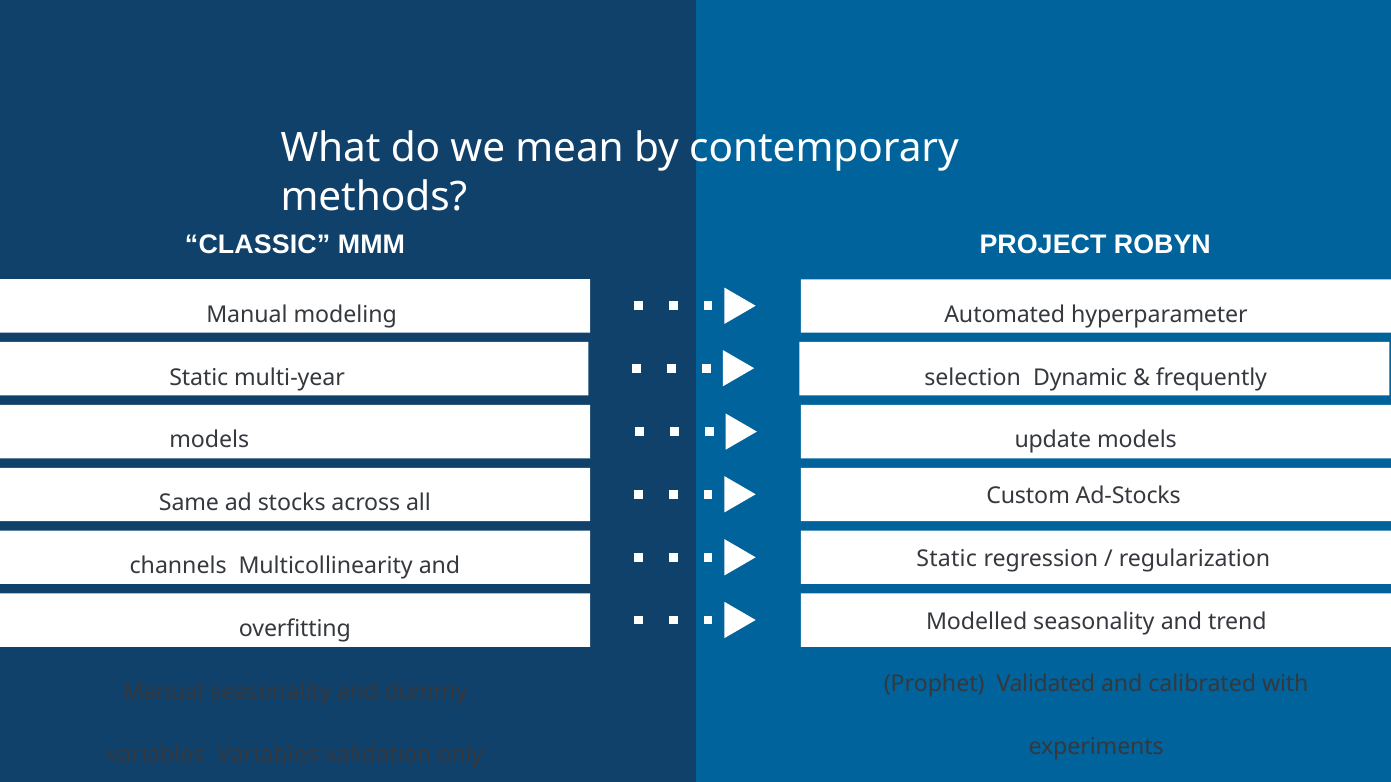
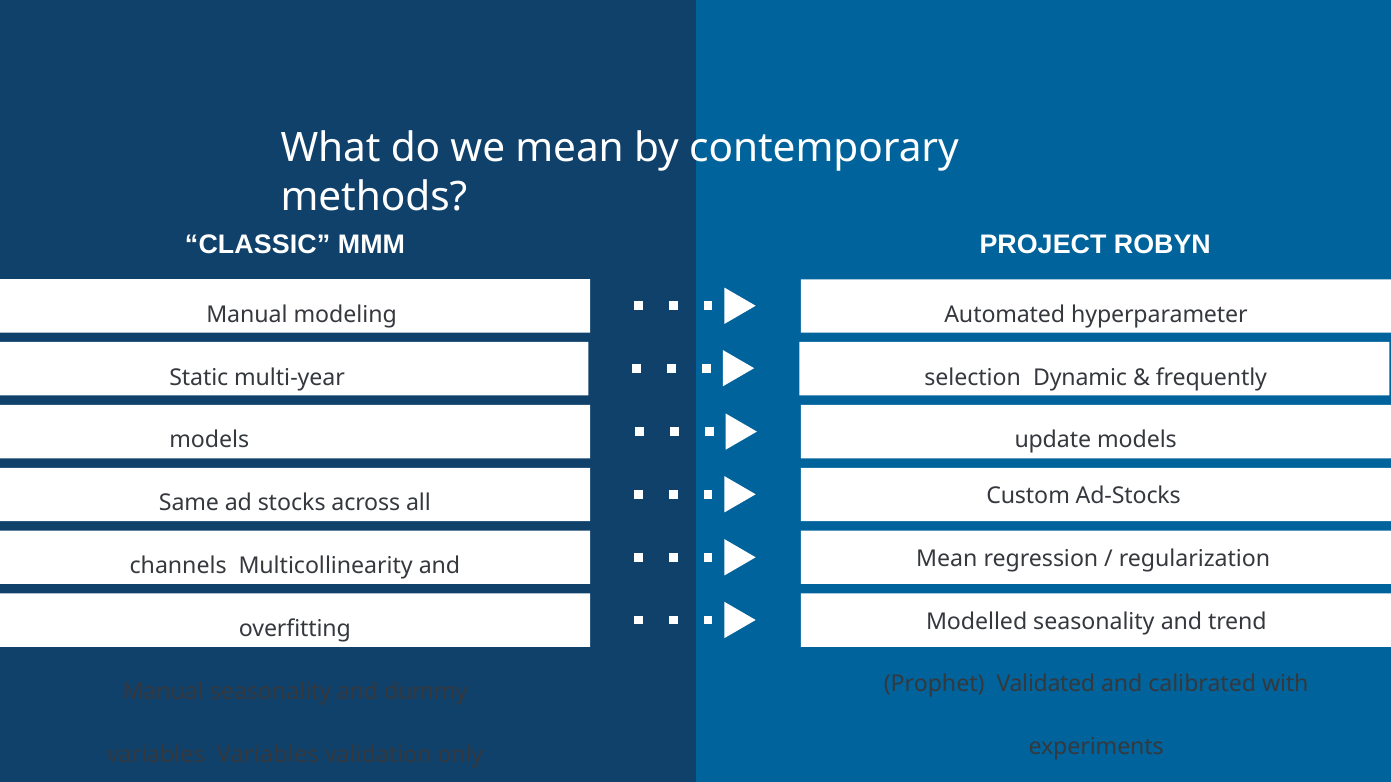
Static: Static -> Mean (947, 559)
